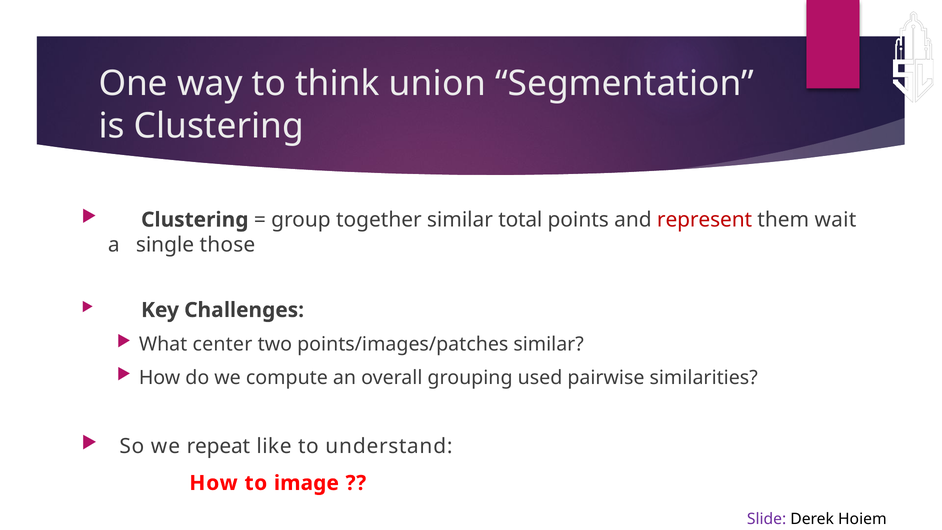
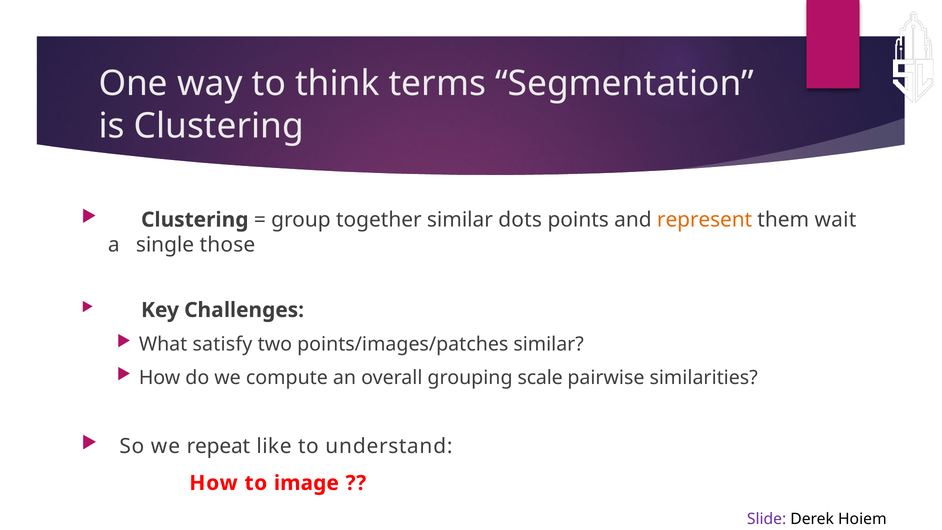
union: union -> terms (437, 84)
total: total -> dots (520, 220)
represent colour: red -> orange (705, 220)
center: center -> satisfy (222, 344)
used: used -> scale (540, 377)
